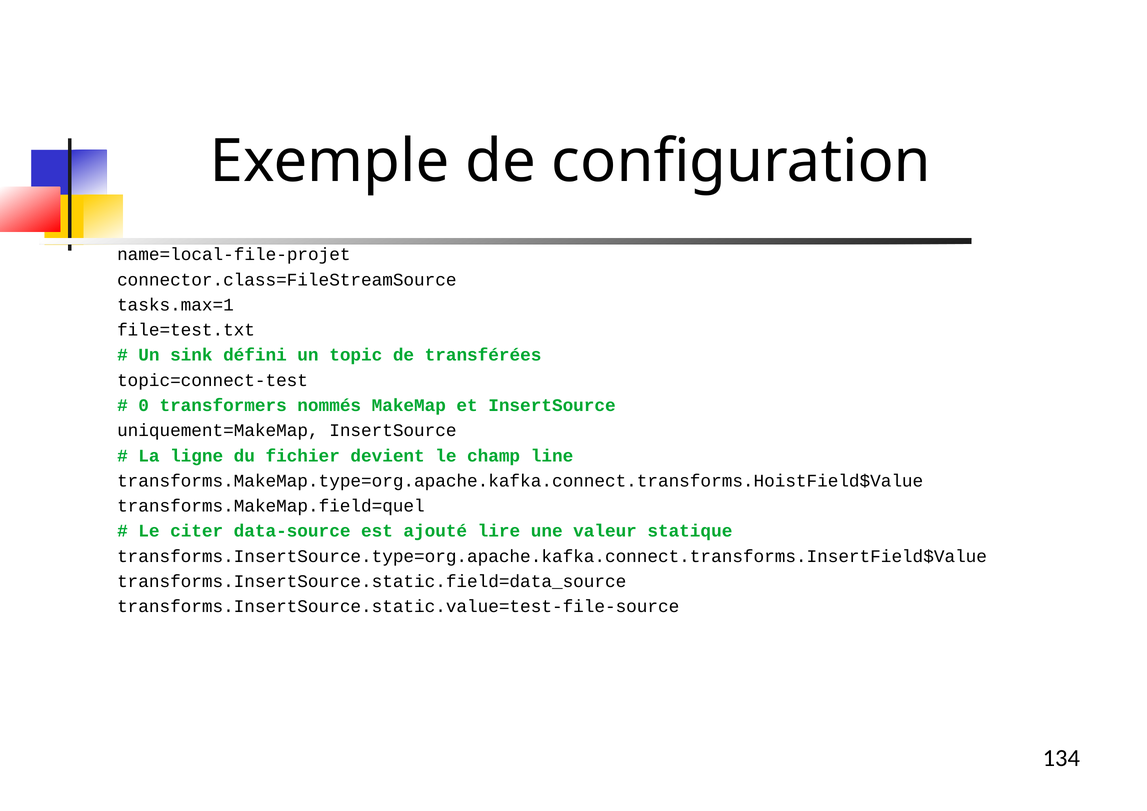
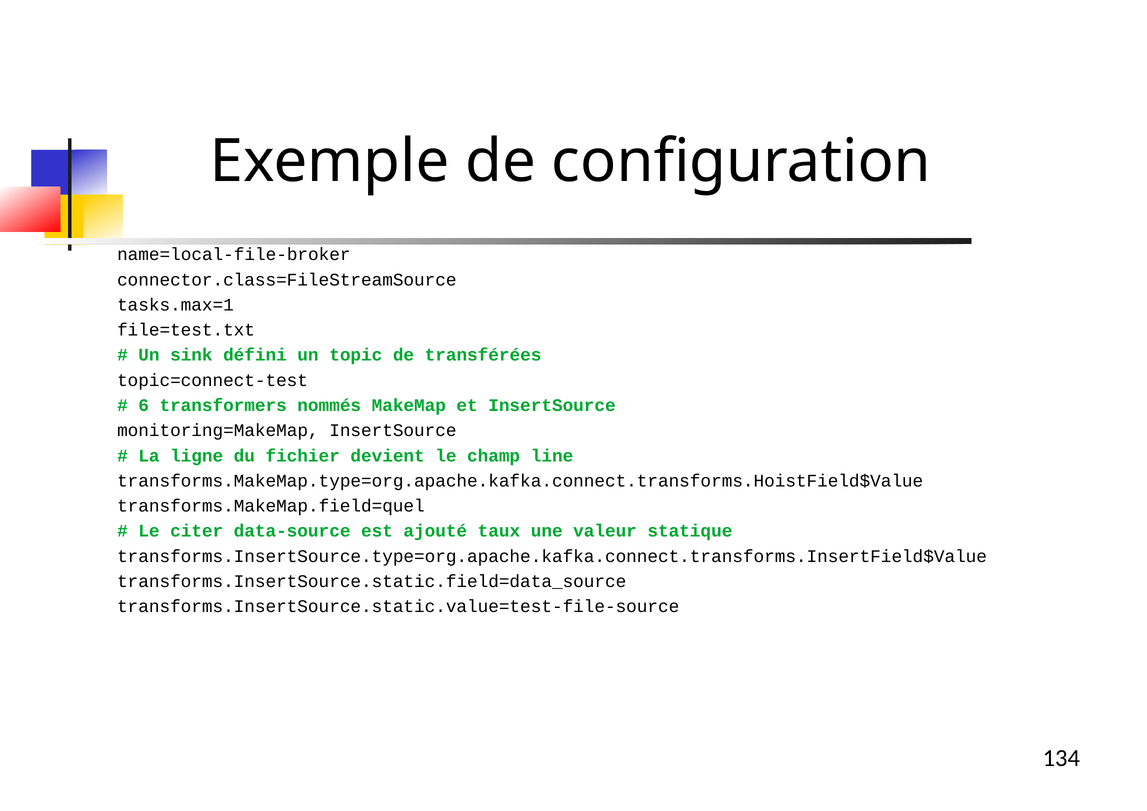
name=local-file-projet: name=local-file-projet -> name=local-file-broker (234, 255)
0: 0 -> 6 (144, 405)
uniquement=MakeMap: uniquement=MakeMap -> monitoring=MakeMap (218, 431)
lire: lire -> taux (499, 531)
